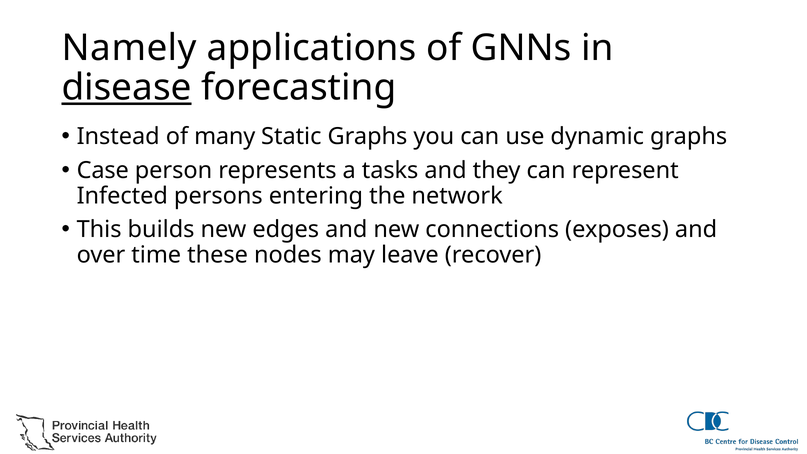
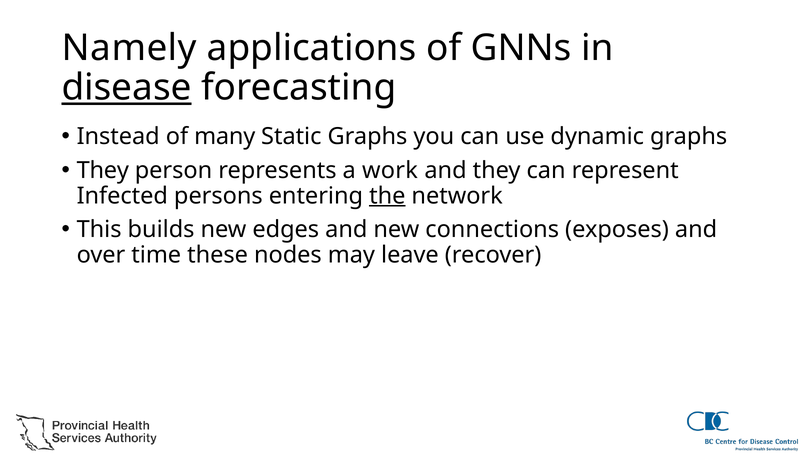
Case: Case -> They (103, 170)
tasks: tasks -> work (390, 170)
the underline: none -> present (387, 196)
